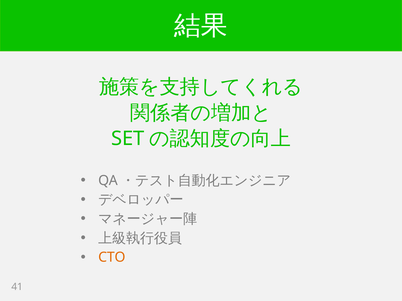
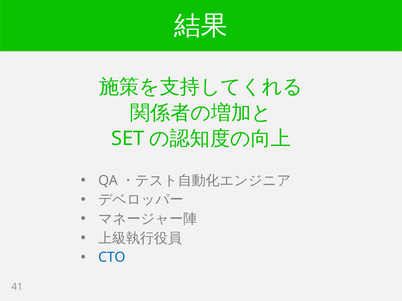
CTO colour: orange -> blue (112, 258)
